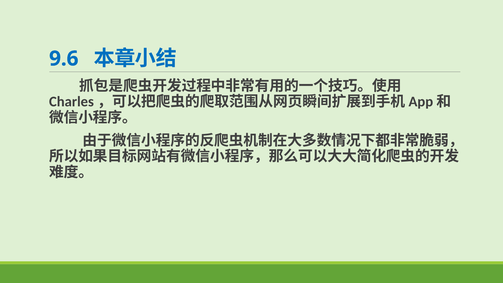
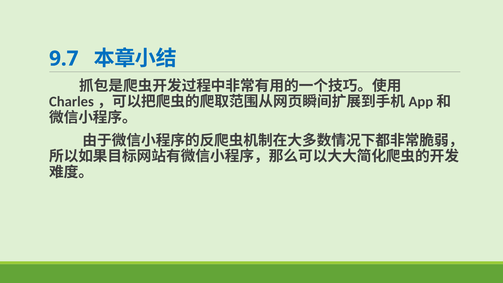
9.6: 9.6 -> 9.7 (64, 59)
